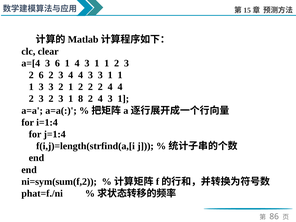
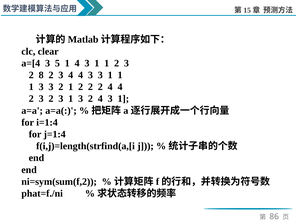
3 6: 6 -> 5 (57, 63)
2 6: 6 -> 8 (41, 75)
3 1 8: 8 -> 3 (81, 99)
